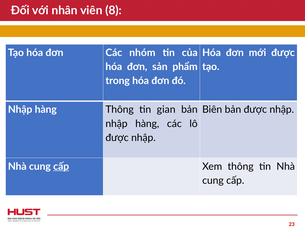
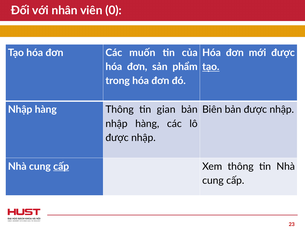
8: 8 -> 0 (114, 10)
nhóm: nhóm -> muốn (142, 53)
tạo underline: none -> present (211, 67)
